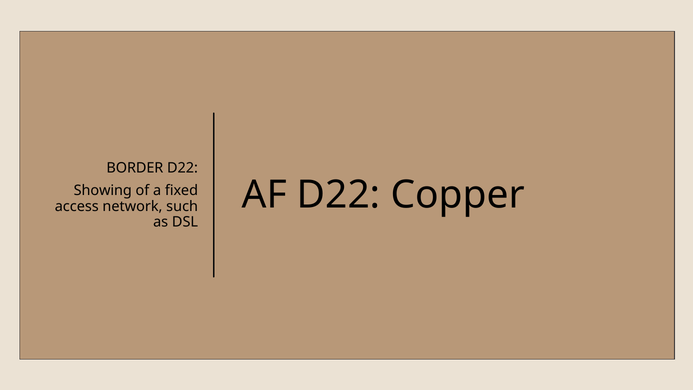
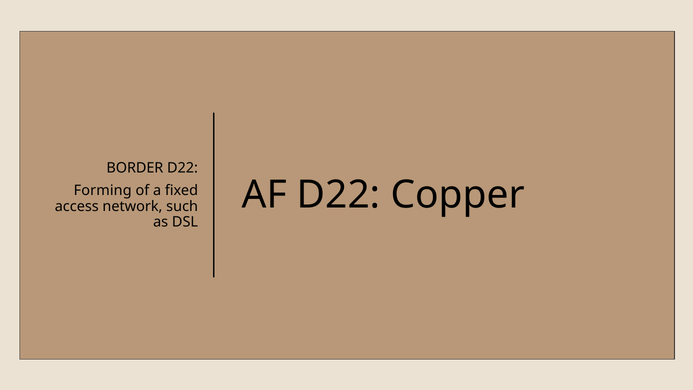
Showing: Showing -> Forming (103, 191)
